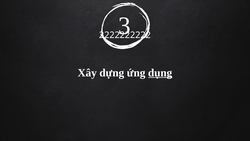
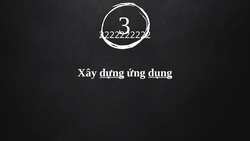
dựng underline: none -> present (112, 73)
